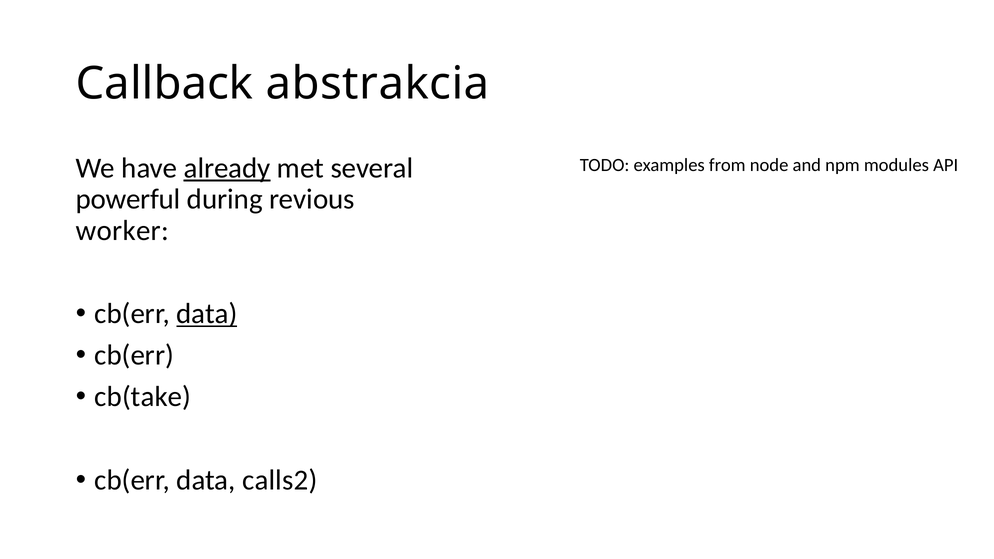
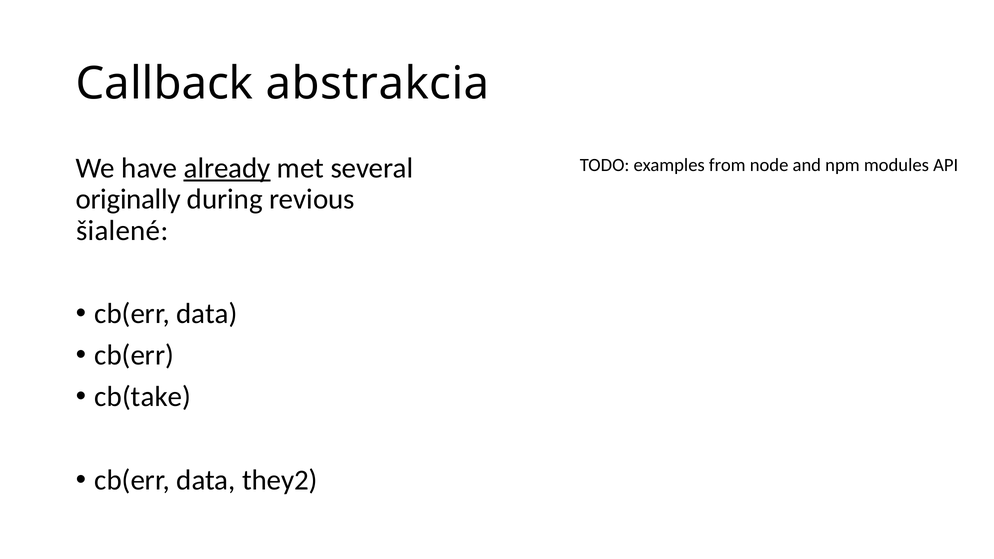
powerful: powerful -> originally (128, 199)
worker: worker -> šialené (122, 231)
data underline: present -> none (207, 314)
calls2: calls2 -> they2 (280, 480)
